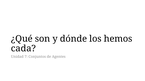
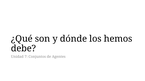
cada: cada -> debe (23, 49)
